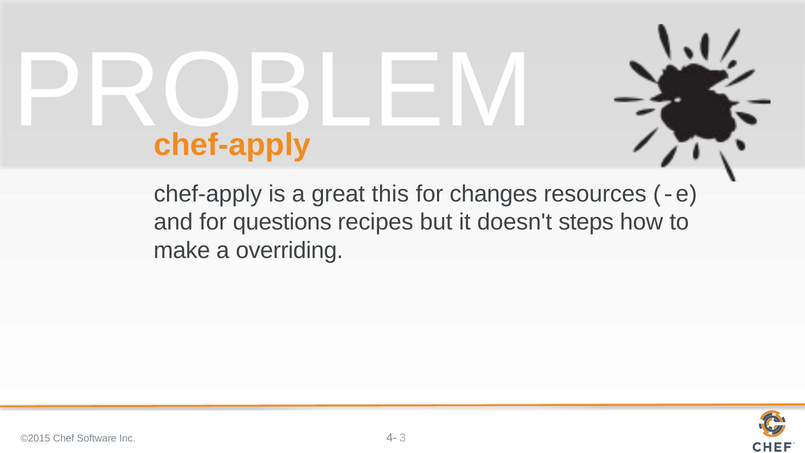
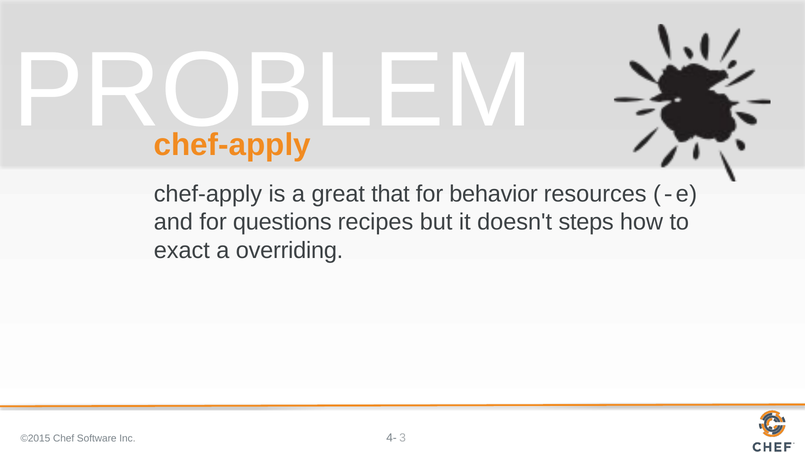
this: this -> that (391, 194)
changes: changes -> behavior (494, 194)
make: make -> exact (182, 250)
